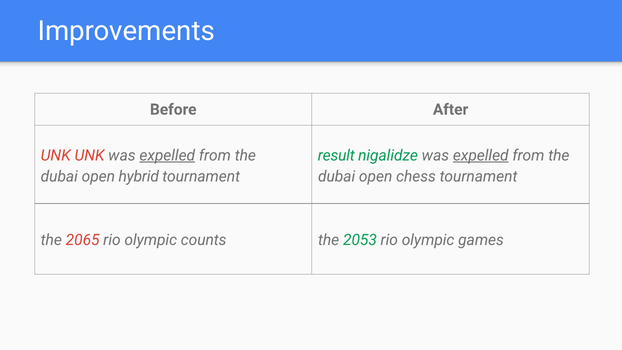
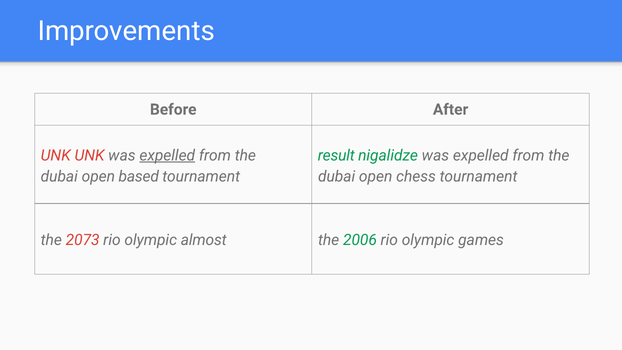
expelled underline: present -> none (481, 155)
hybrid: hybrid -> based (139, 176)
2065: 2065 -> 2073 (83, 240)
counts: counts -> almost (204, 240)
2053: 2053 -> 2006 (360, 240)
